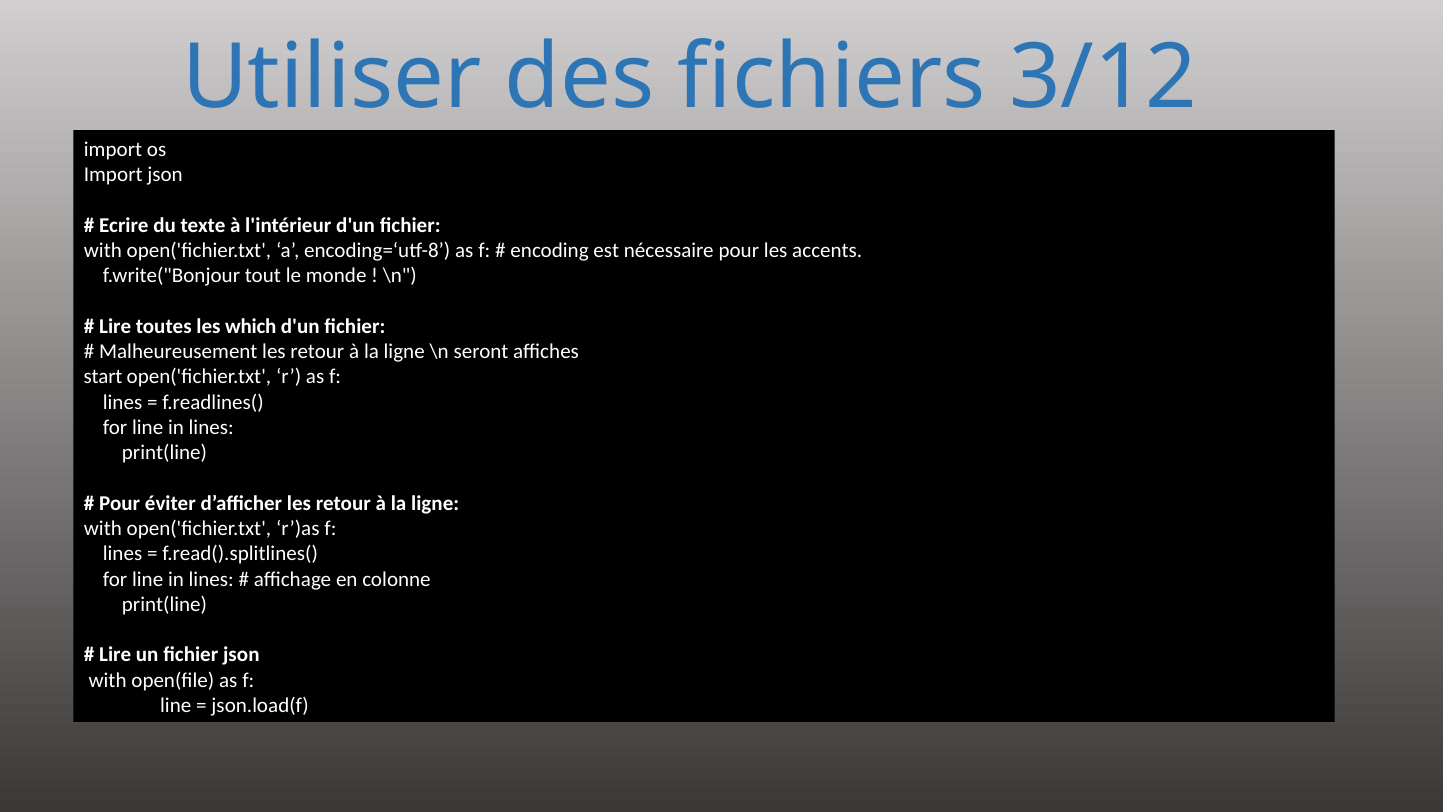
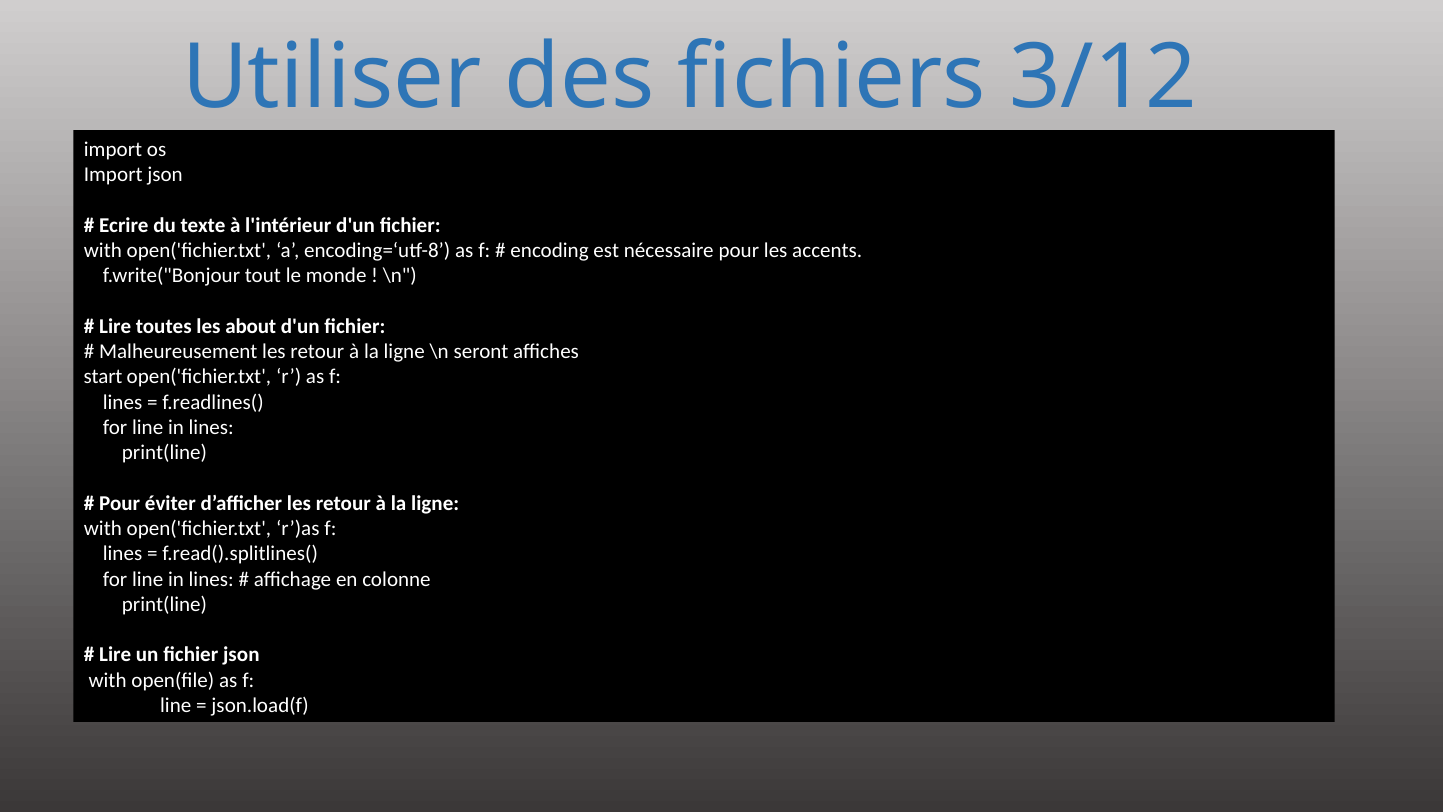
which: which -> about (251, 326)
